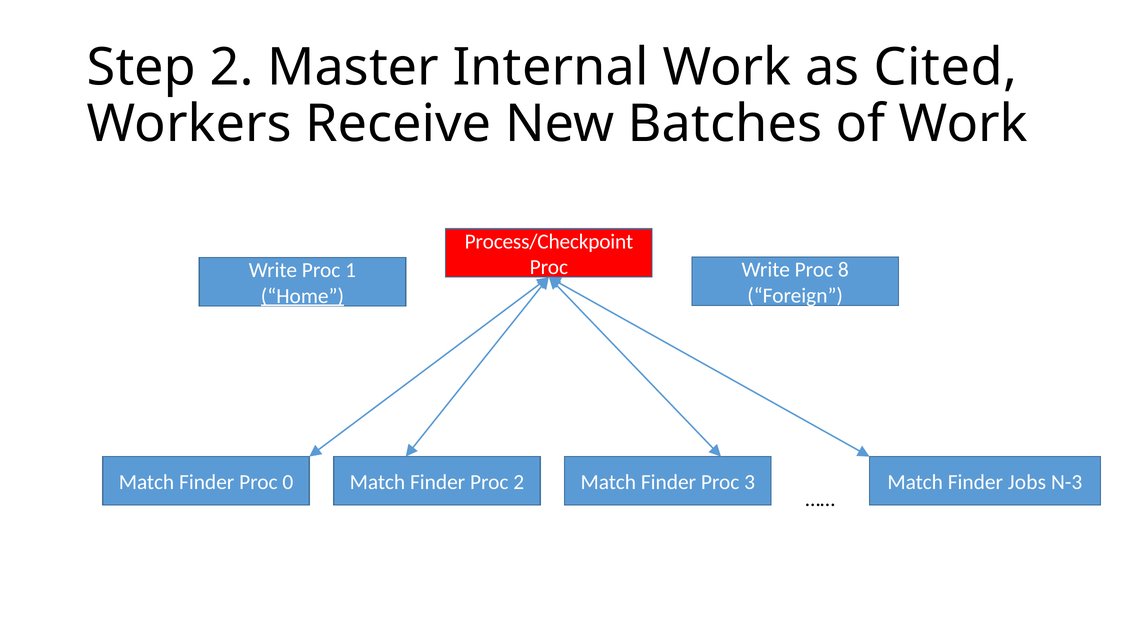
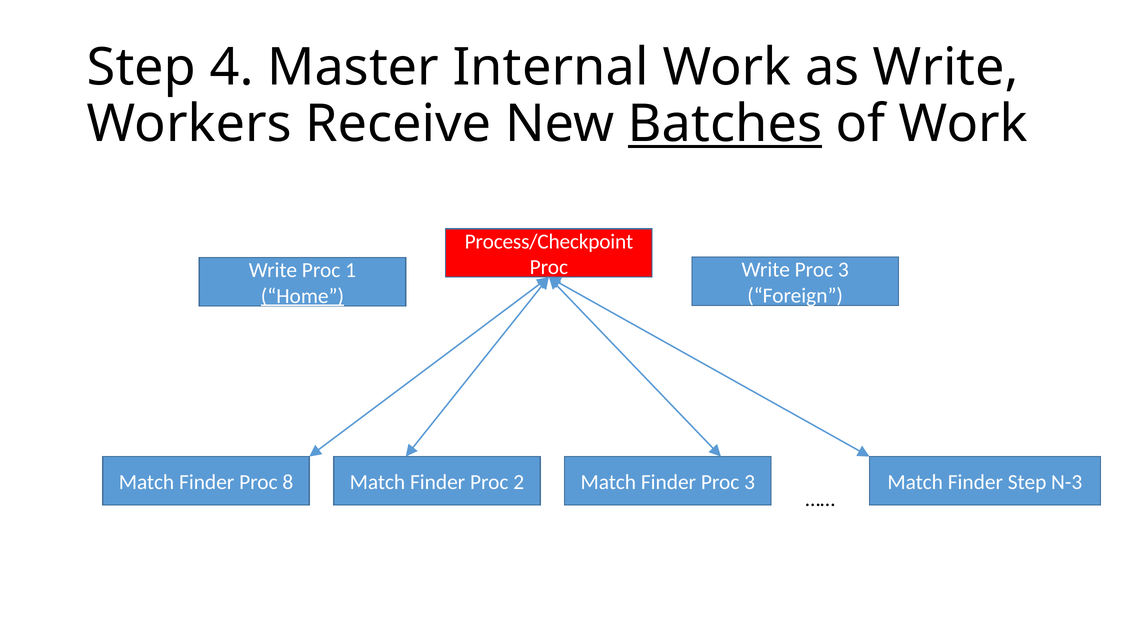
Step 2: 2 -> 4 (232, 68)
as Cited: Cited -> Write (946, 68)
Batches underline: none -> present (725, 124)
Write Proc 8: 8 -> 3 (843, 270)
0: 0 -> 8 (288, 482)
Finder Jobs: Jobs -> Step (1027, 482)
